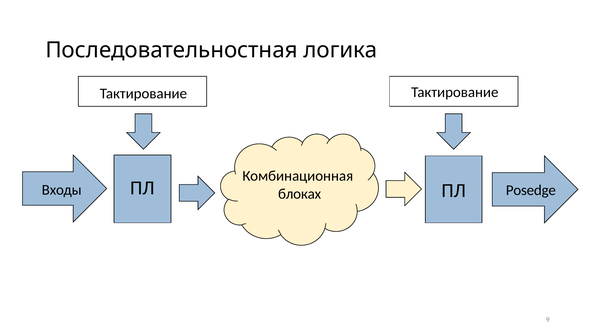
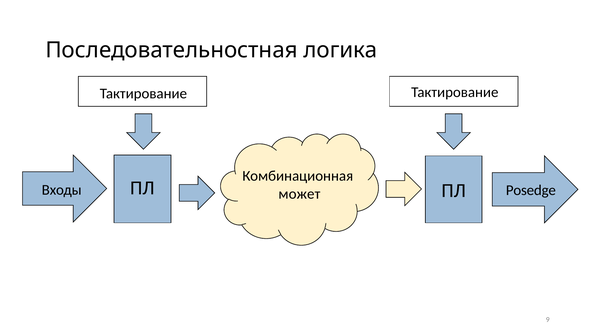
блоках: блоках -> может (299, 194)
